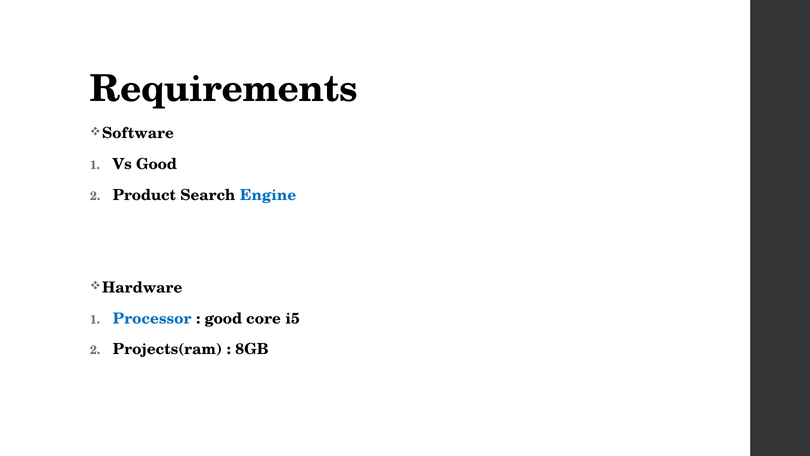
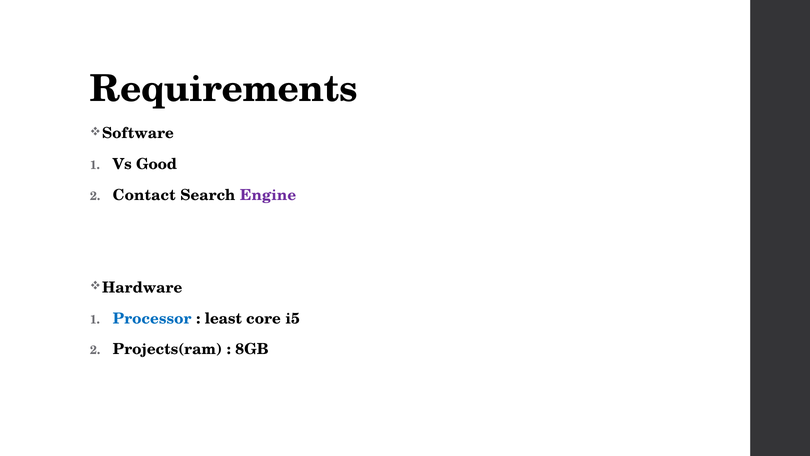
Product: Product -> Contact (144, 195)
Engine colour: blue -> purple (268, 195)
good: good -> least (223, 318)
